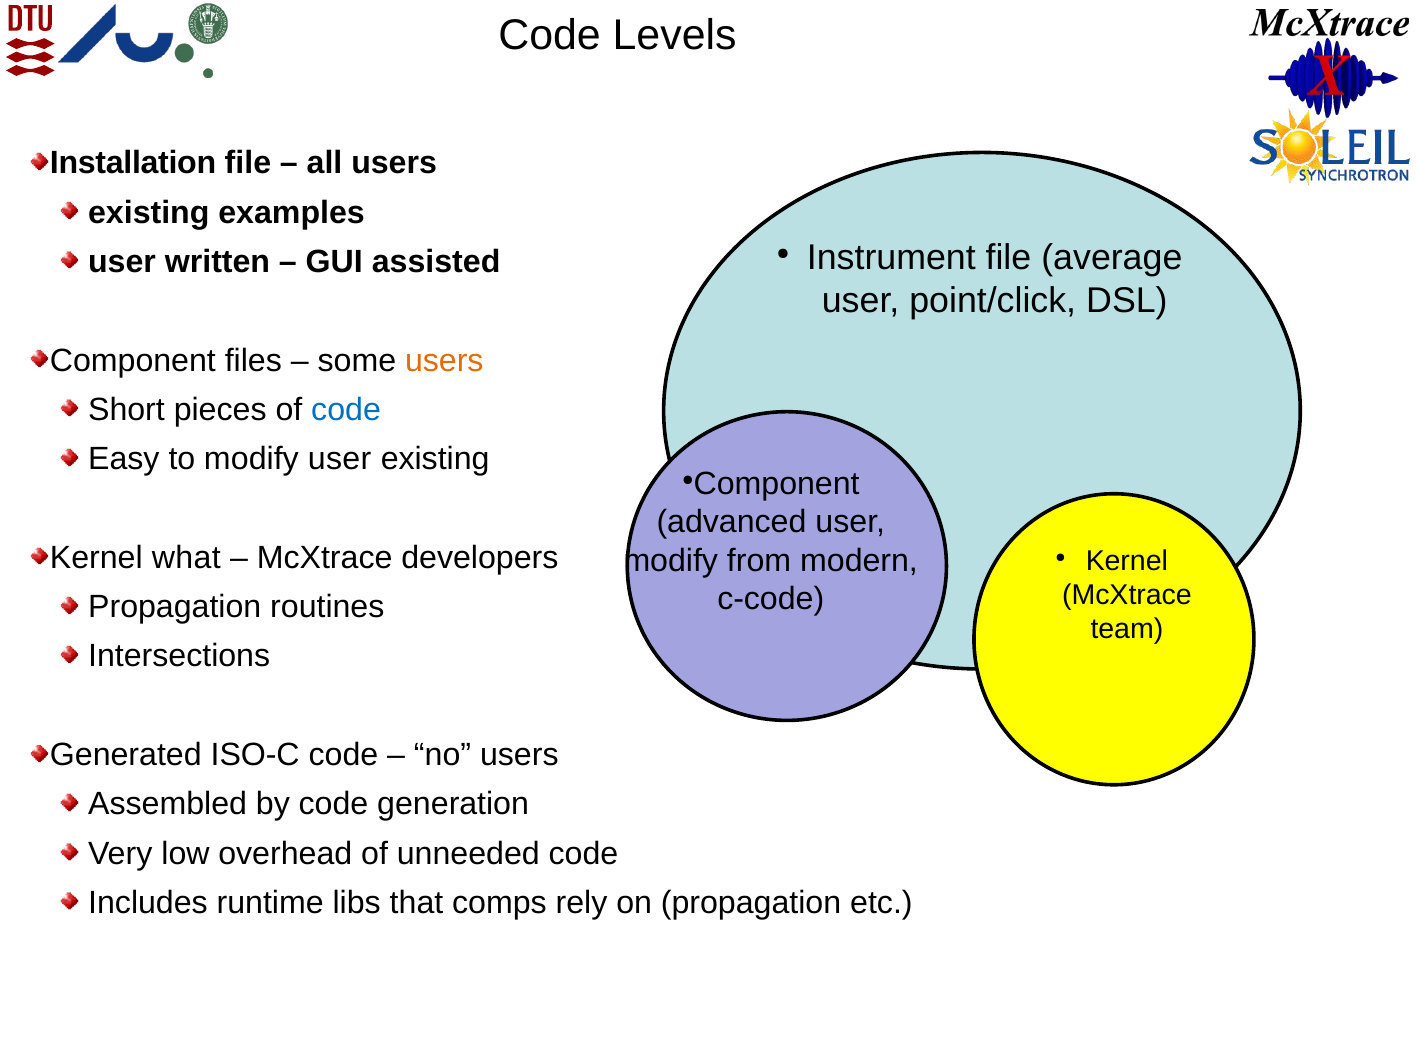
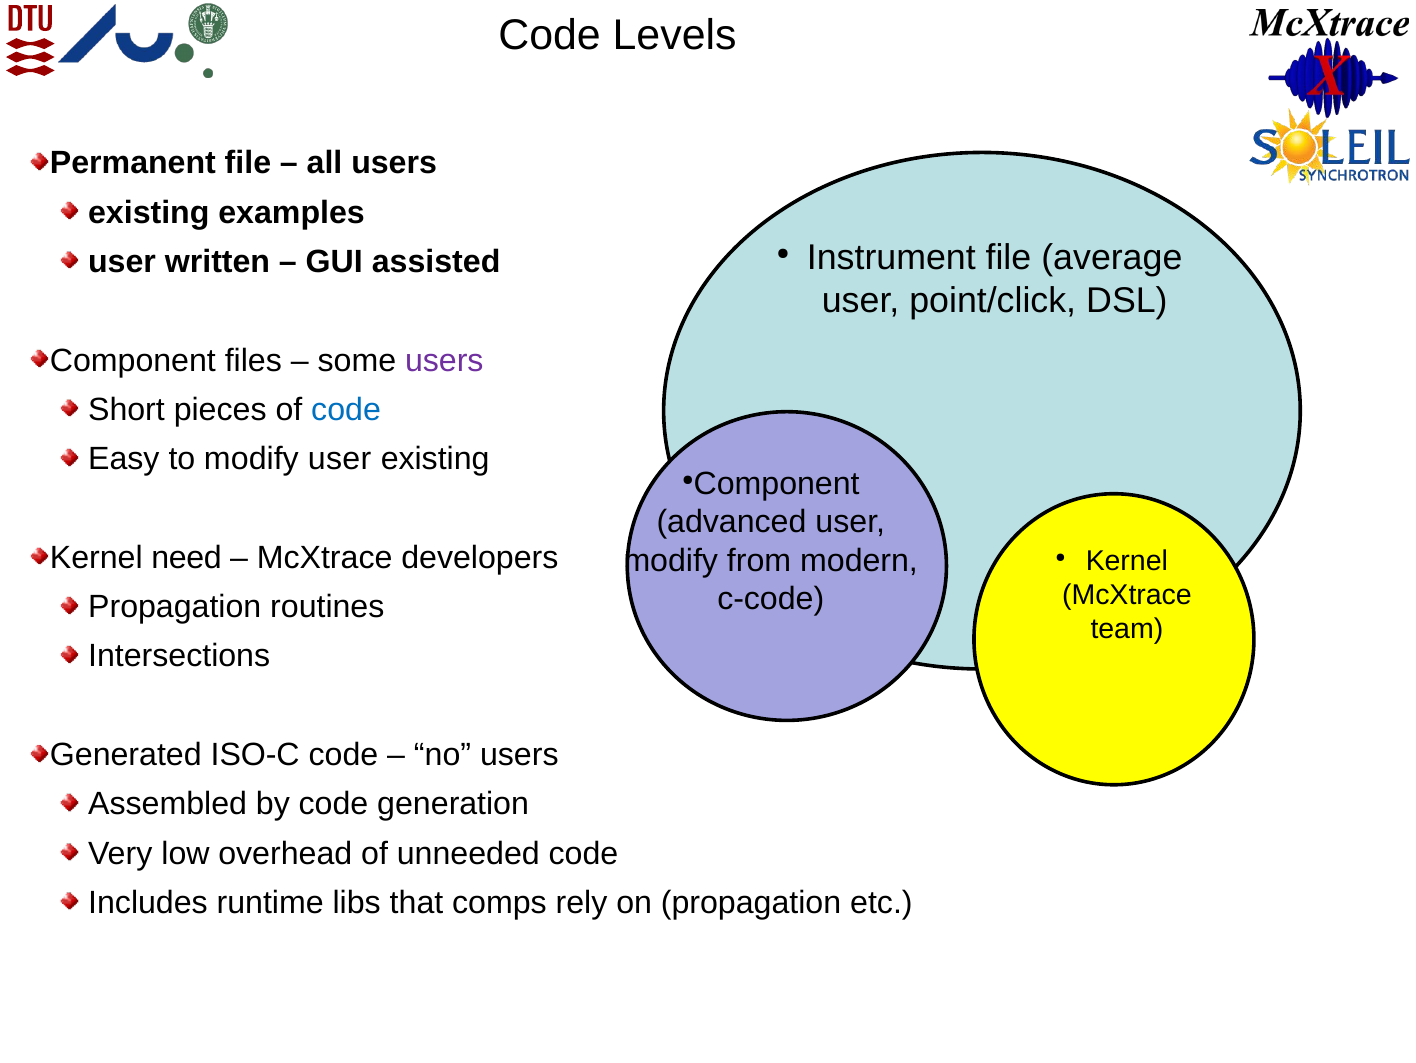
Installation: Installation -> Permanent (133, 163)
users colour: orange -> purple (444, 360)
what: what -> need (187, 557)
